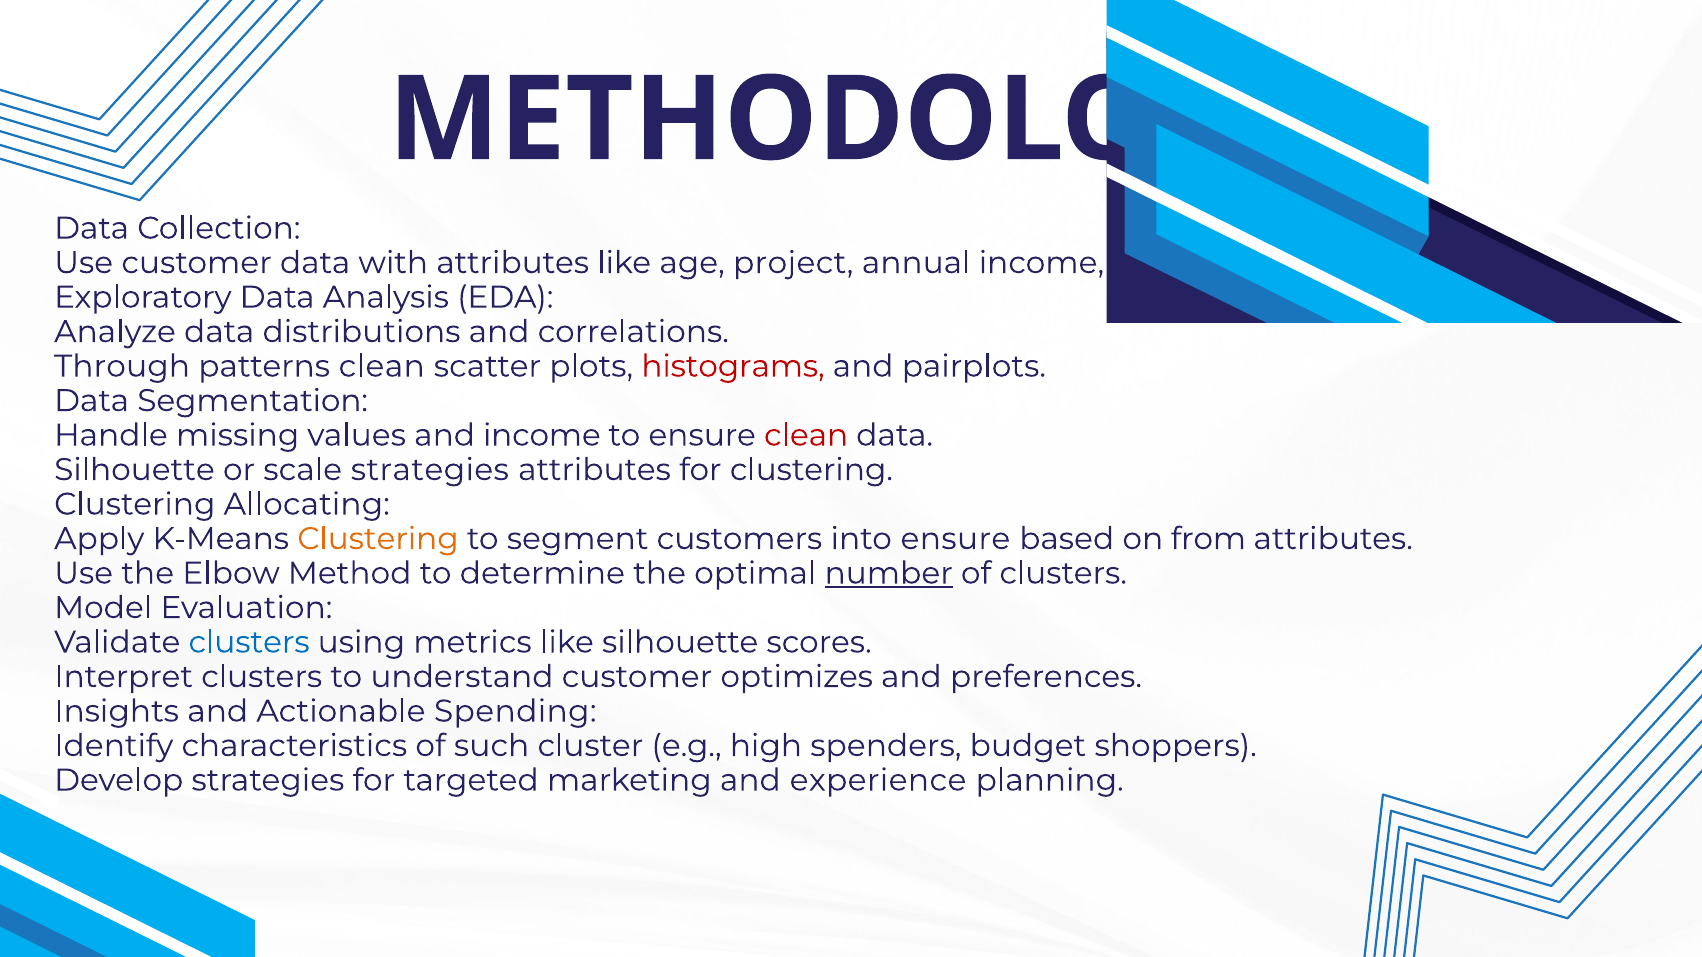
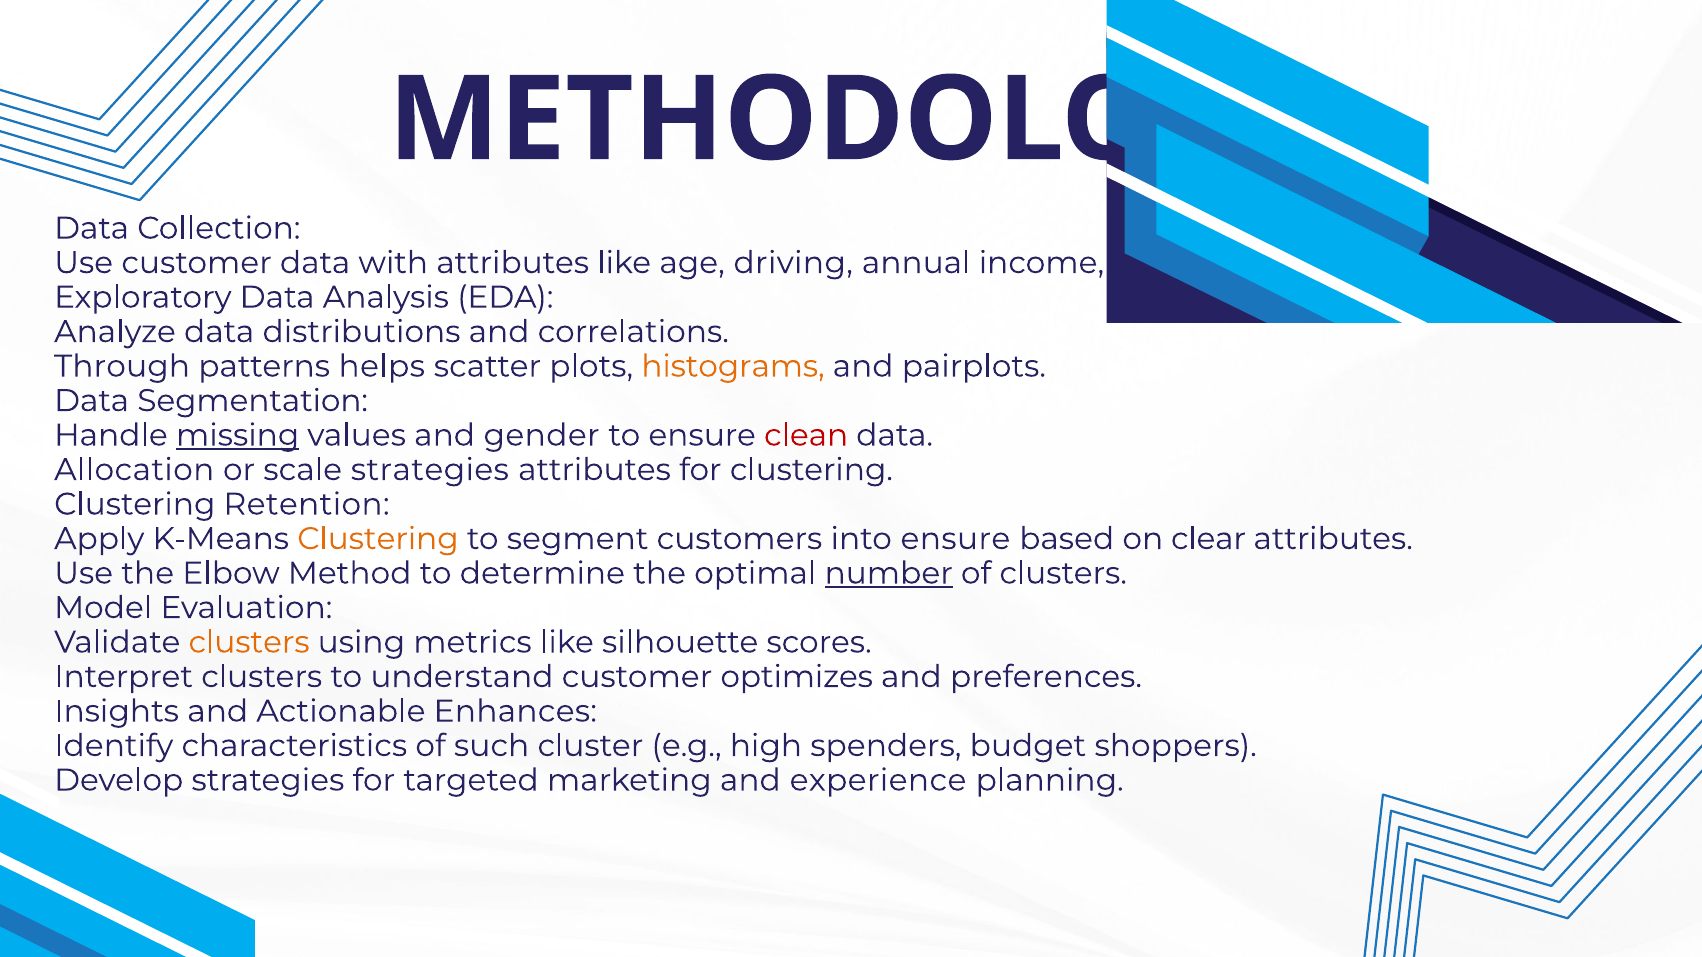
project: project -> driving (793, 263)
patterns clean: clean -> helps (382, 366)
histograms colour: red -> orange (733, 366)
missing underline: none -> present (238, 435)
and income: income -> gender (542, 435)
Silhouette: Silhouette -> Allocation (134, 470)
Allocating: Allocating -> Retention (307, 504)
from: from -> clear (1208, 539)
clusters colour: blue -> orange (249, 642)
Actionable Spending: Spending -> Enhances (515, 712)
